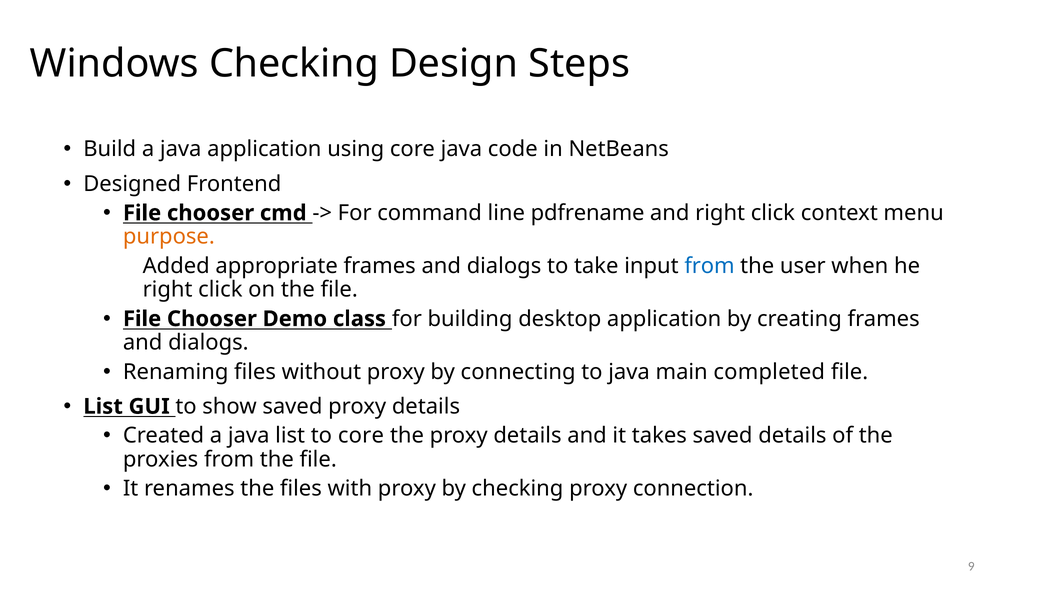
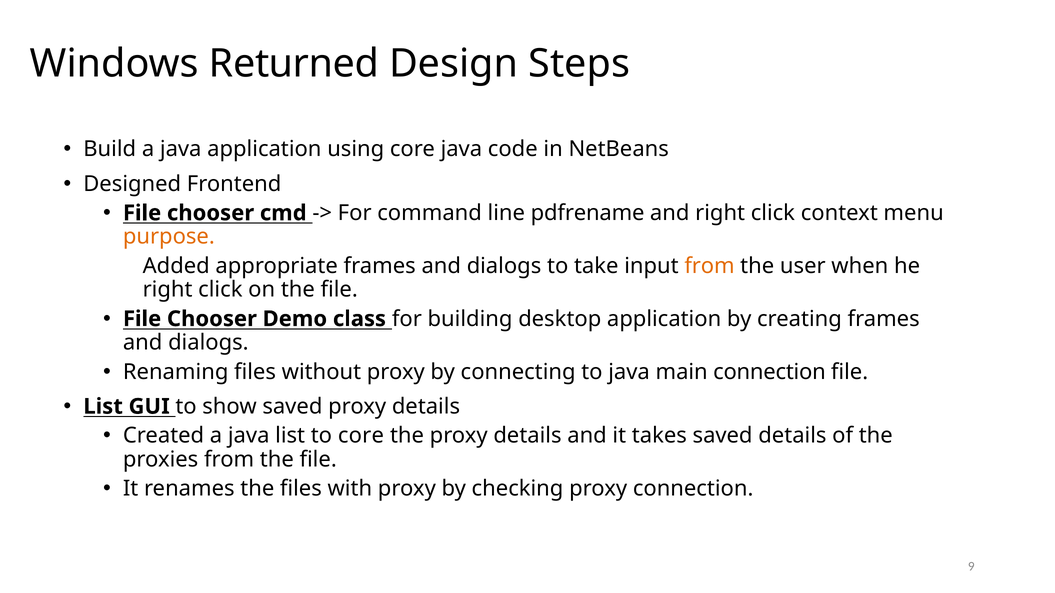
Windows Checking: Checking -> Returned (294, 64)
from colour: blue -> orange (709, 266)
main completed: completed -> connection (769, 372)
